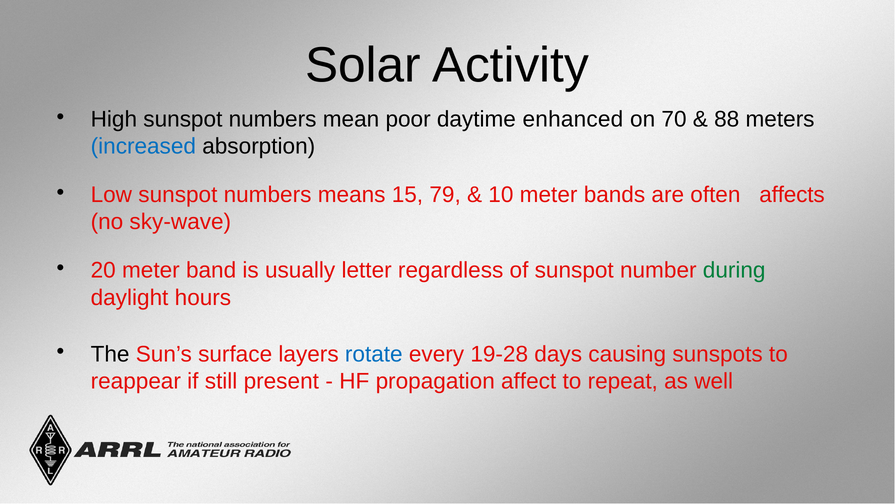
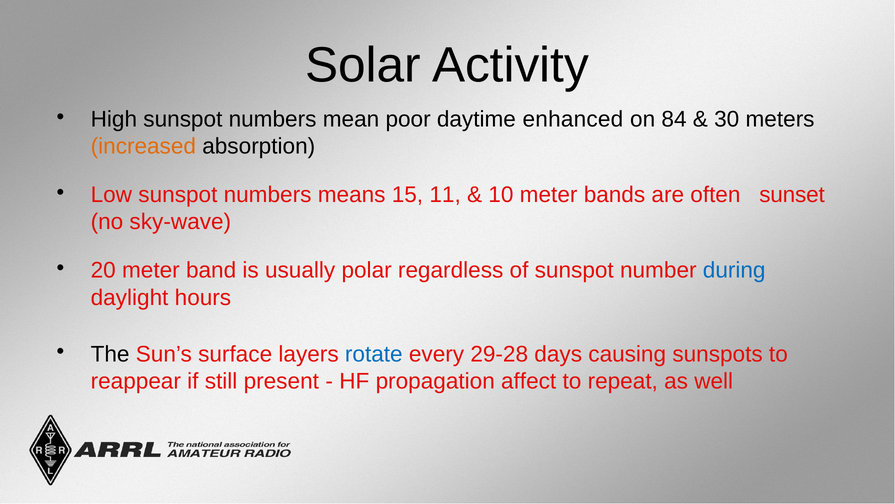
70: 70 -> 84 (674, 119)
88: 88 -> 30 (727, 119)
increased colour: blue -> orange (143, 146)
79: 79 -> 11 (445, 195)
affects: affects -> sunset (792, 195)
letter: letter -> polar (367, 270)
during colour: green -> blue (734, 270)
19-28: 19-28 -> 29-28 (499, 354)
